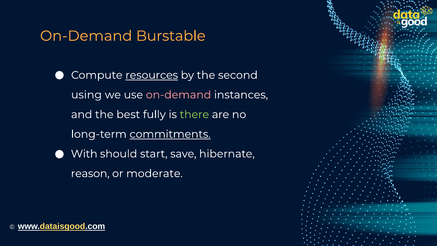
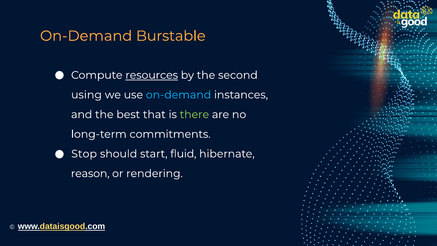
on-demand colour: pink -> light blue (178, 95)
fully: fully -> that (154, 114)
commitments underline: present -> none (170, 134)
With: With -> Stop (84, 154)
save: save -> fluid (183, 154)
moderate: moderate -> rendering (154, 173)
